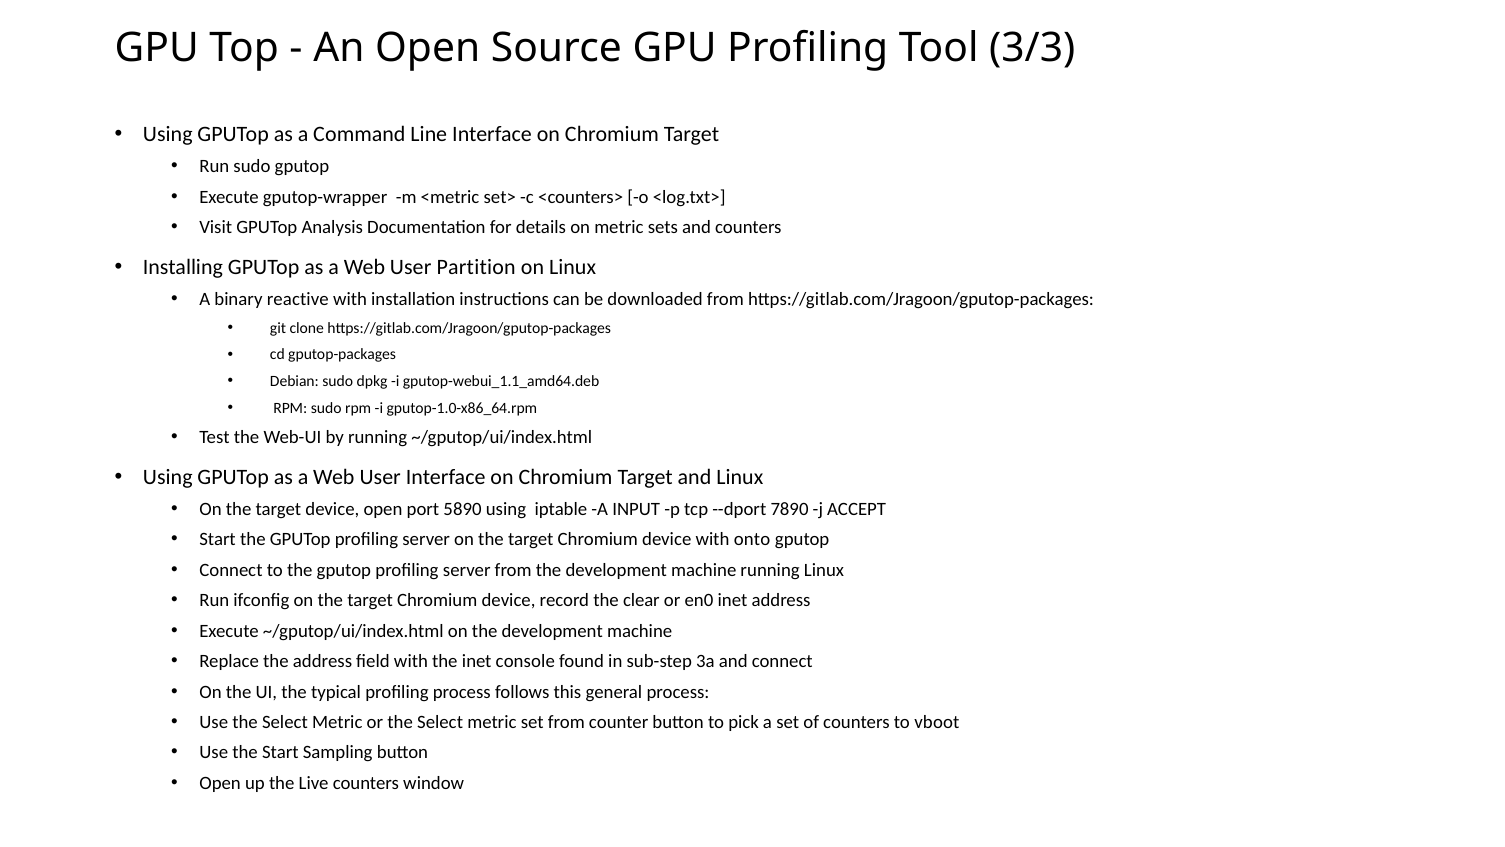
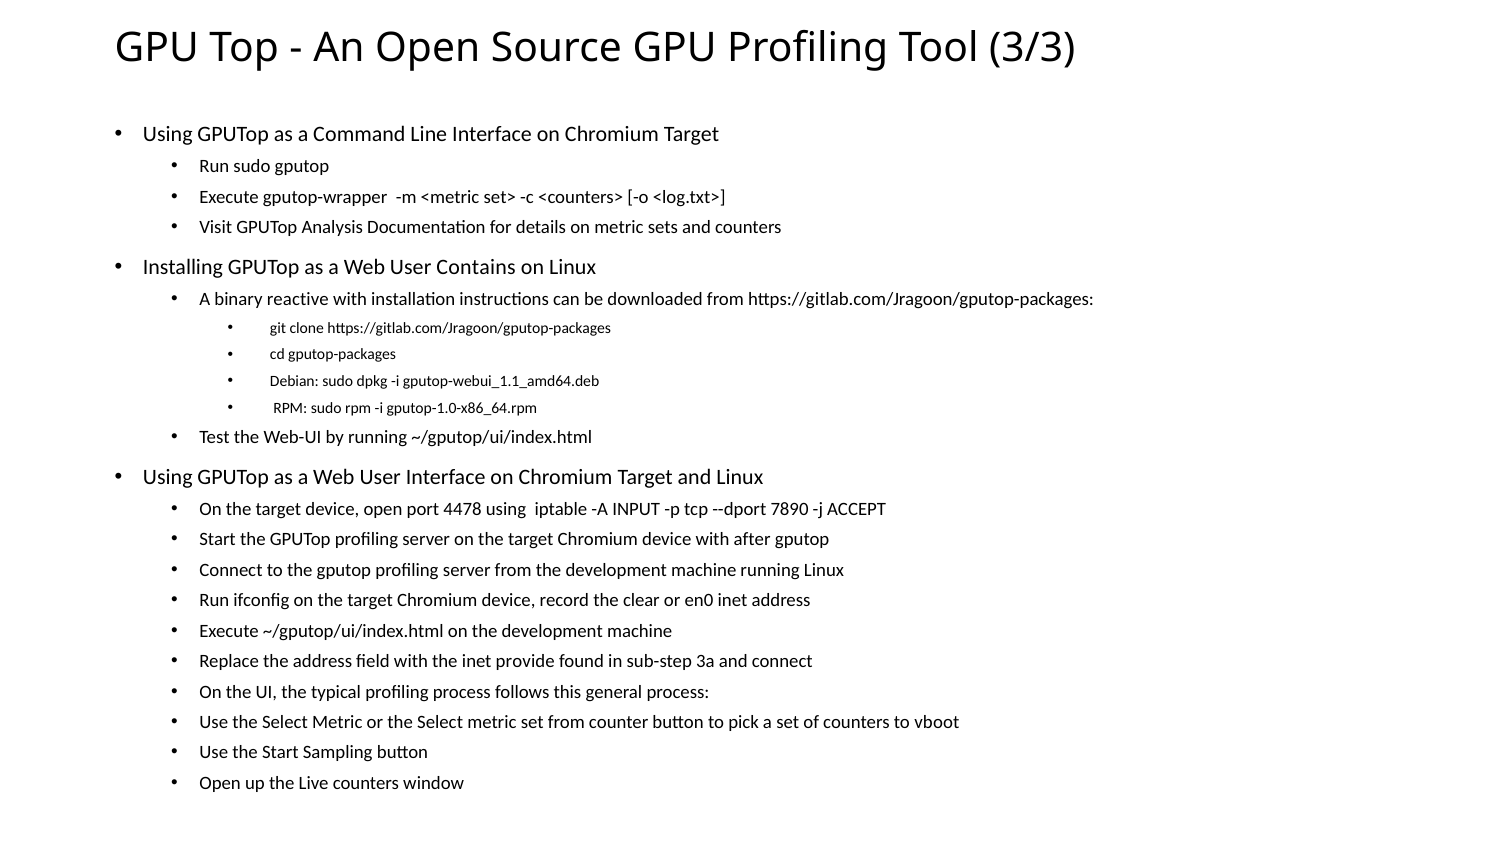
Partition: Partition -> Contains (476, 268)
5890: 5890 -> 4478 (463, 509)
onto: onto -> after (752, 540)
console: console -> provide (525, 661)
